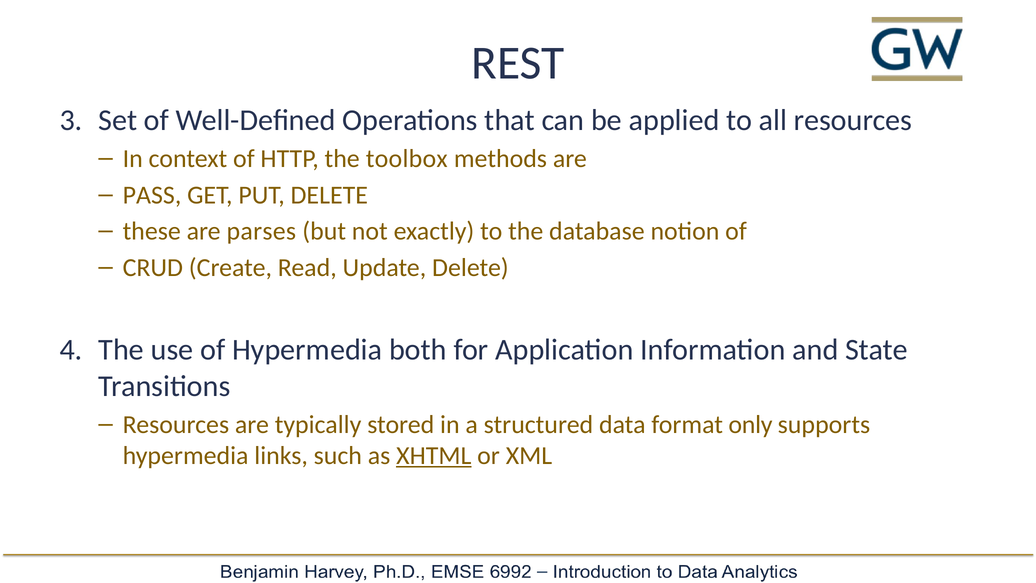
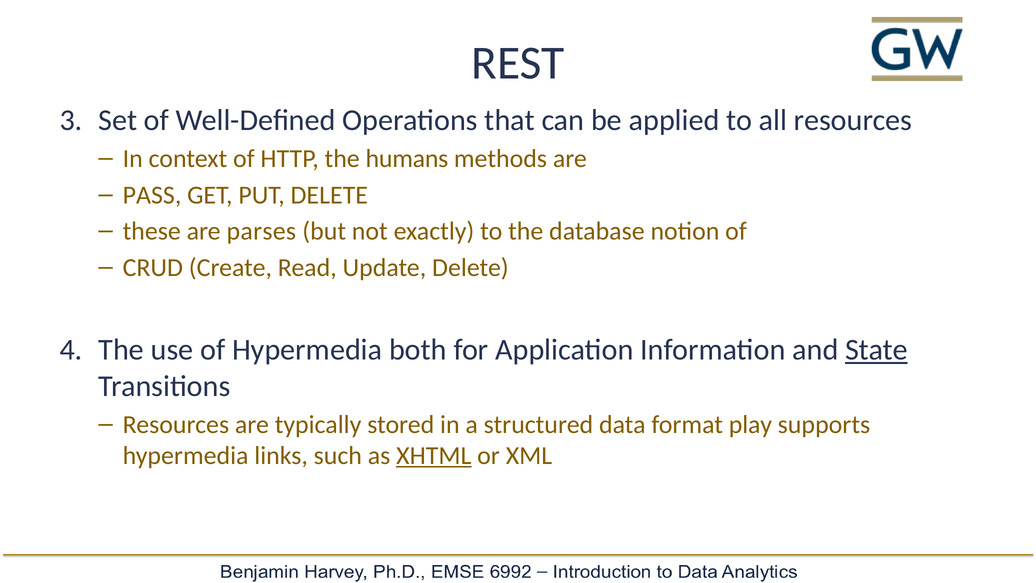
toolbox: toolbox -> humans (407, 159)
State underline: none -> present (877, 350)
only: only -> play (750, 424)
